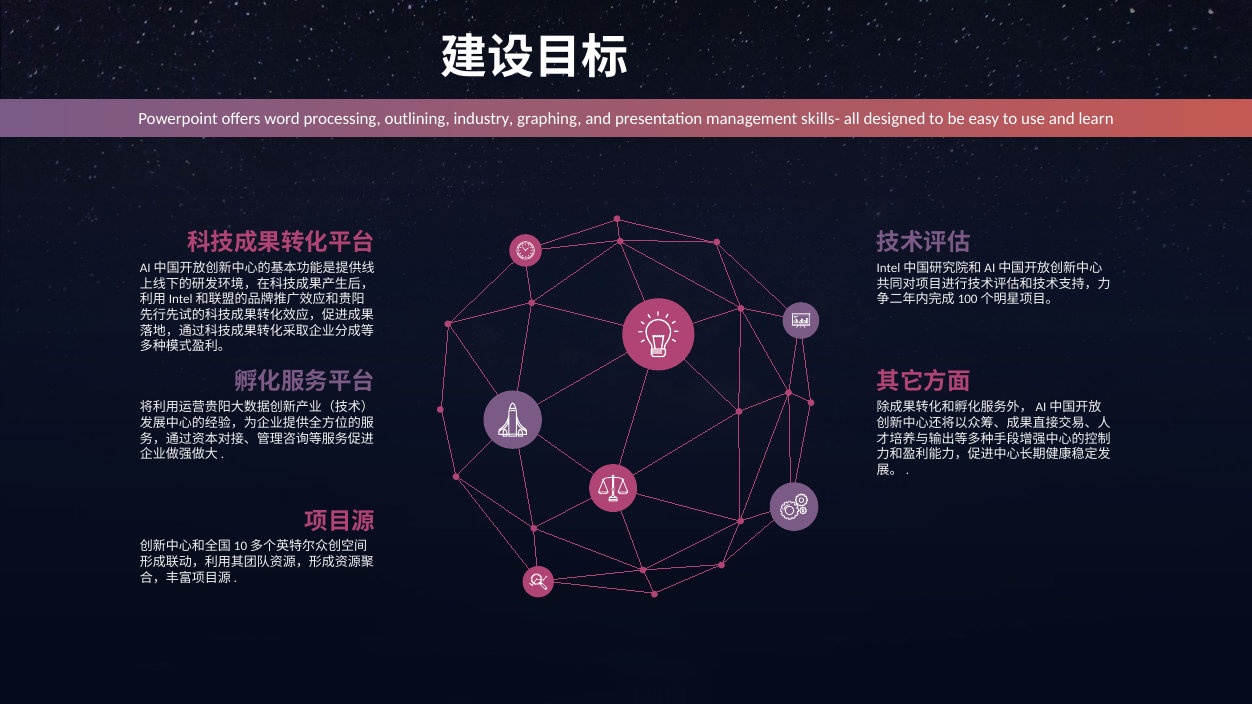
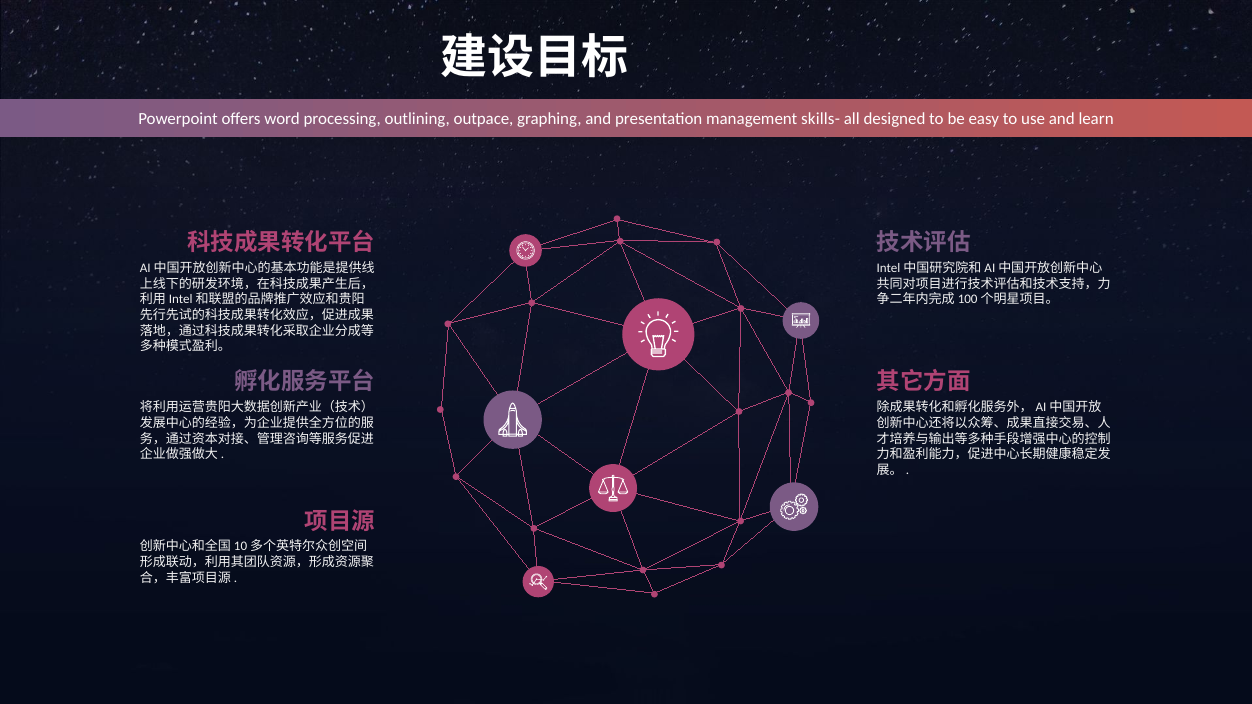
industry: industry -> outpace (484, 119)
